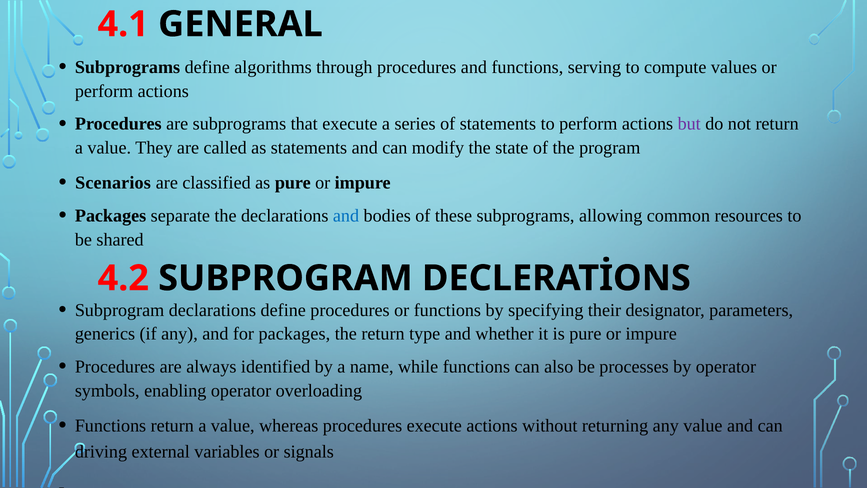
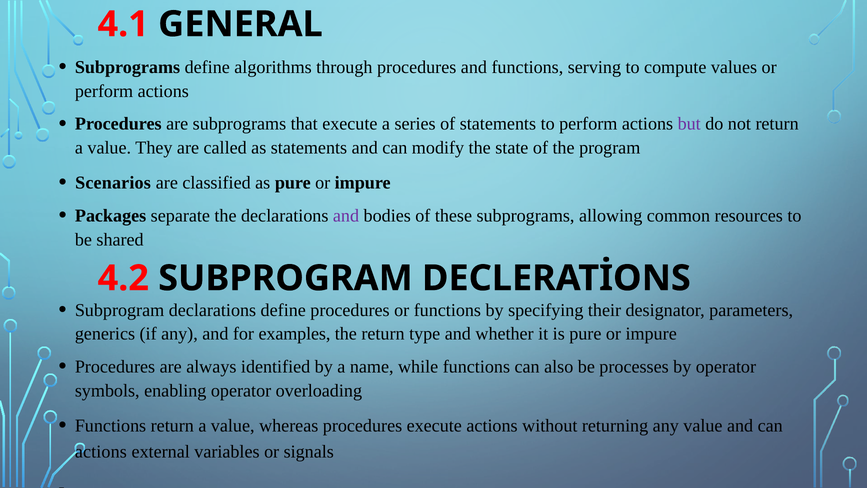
and colour: blue -> purple (346, 216)
for packages: packages -> examples (294, 334)
driving: driving -> actions (101, 452)
